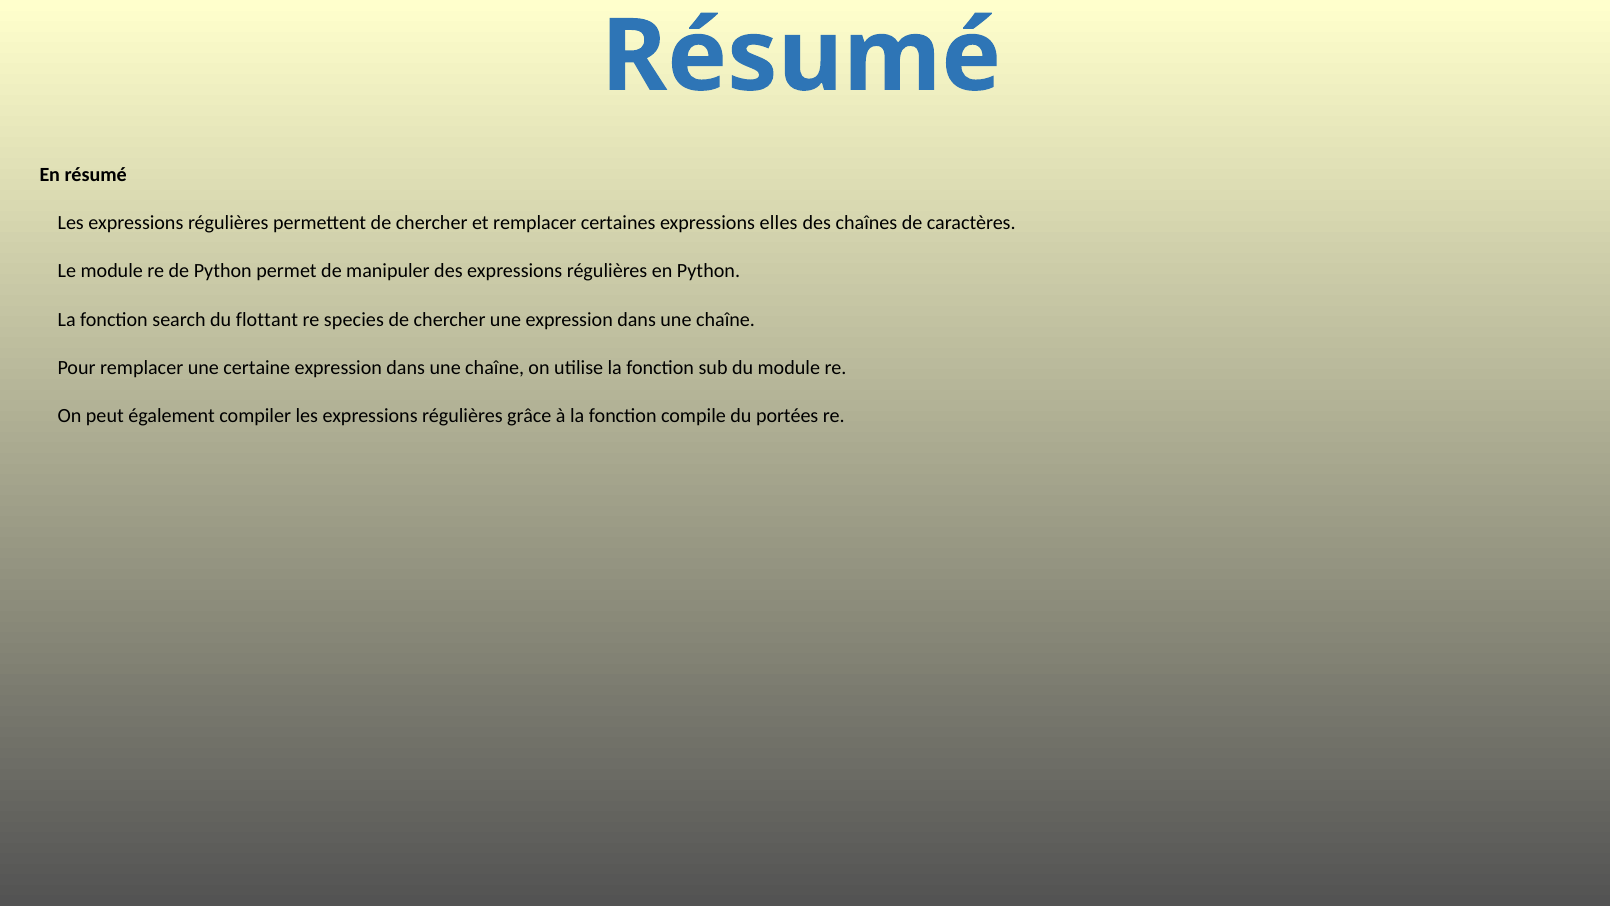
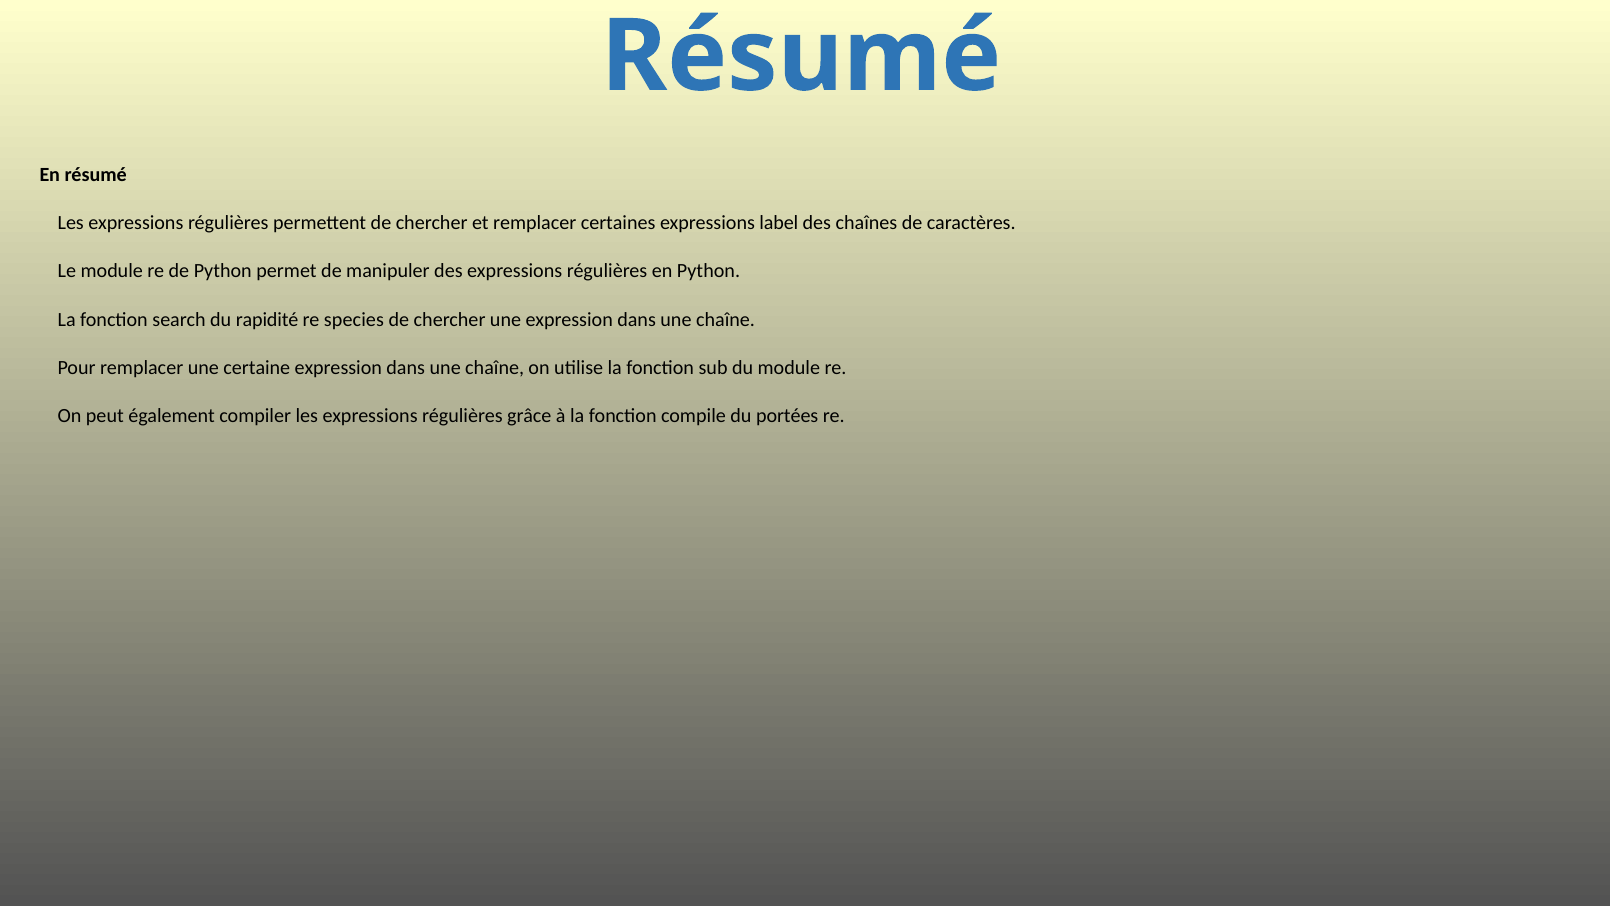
elles: elles -> label (779, 223)
flottant: flottant -> rapidité (267, 319)
